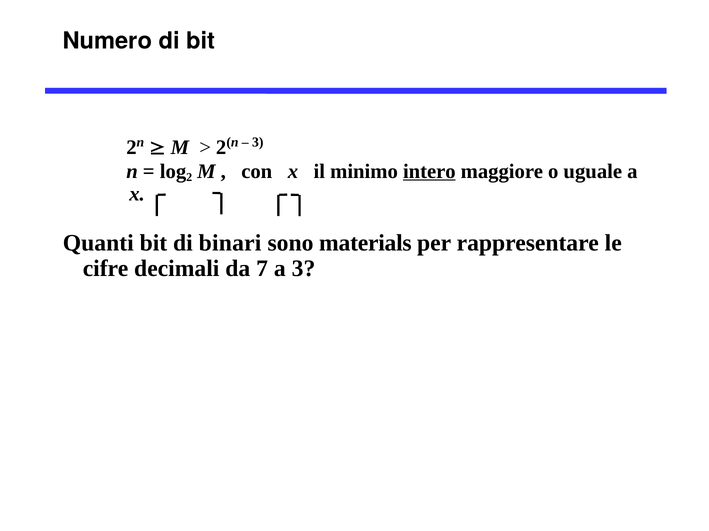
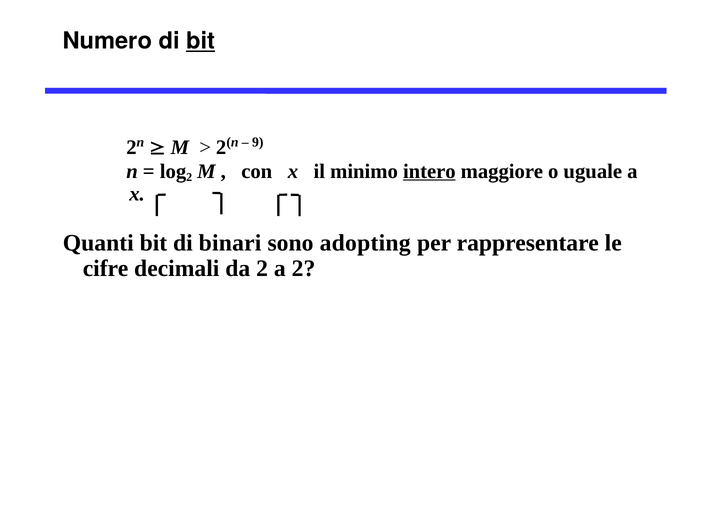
bit underline: none -> present (201, 41)
3: 3 -> 9 (258, 143)
materials: materials -> adopting (365, 244)
da 7: 7 -> 2 (262, 269)
a 3: 3 -> 2 (304, 269)
